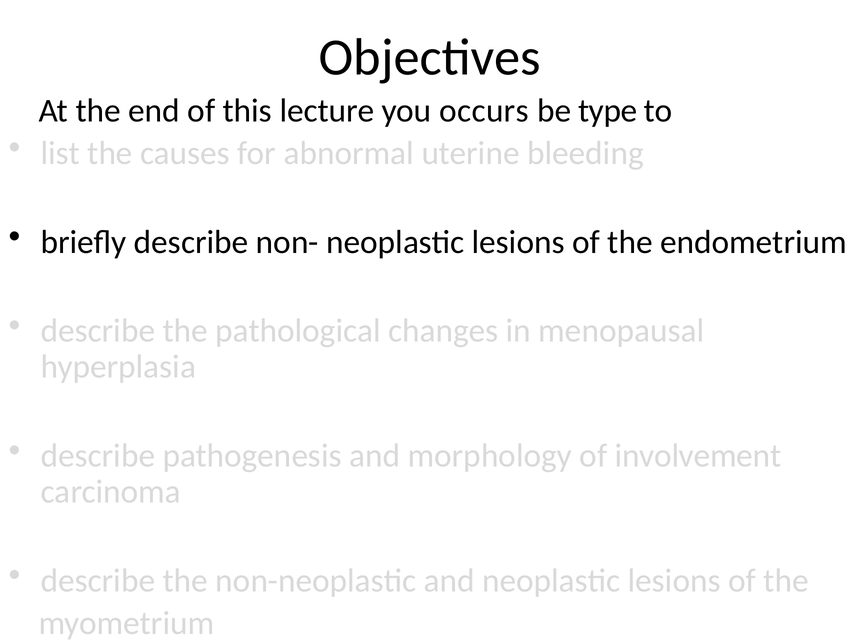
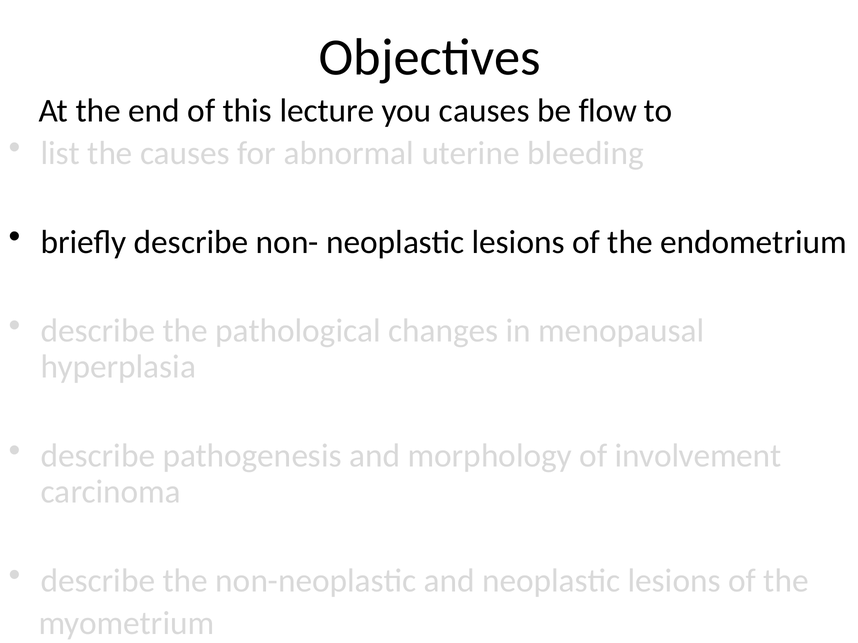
you occurs: occurs -> causes (484, 111)
type: type -> flow (608, 111)
